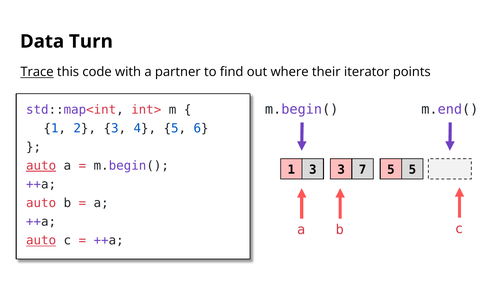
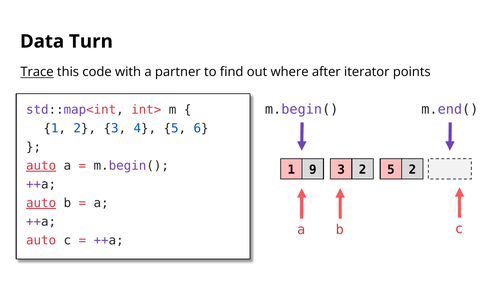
their: their -> after (326, 72)
1 3: 3 -> 9 (313, 170)
3 7: 7 -> 2 (363, 170)
5 5: 5 -> 2 (412, 170)
auto underline: none -> present (41, 203)
auto underline: present -> none (41, 241)
